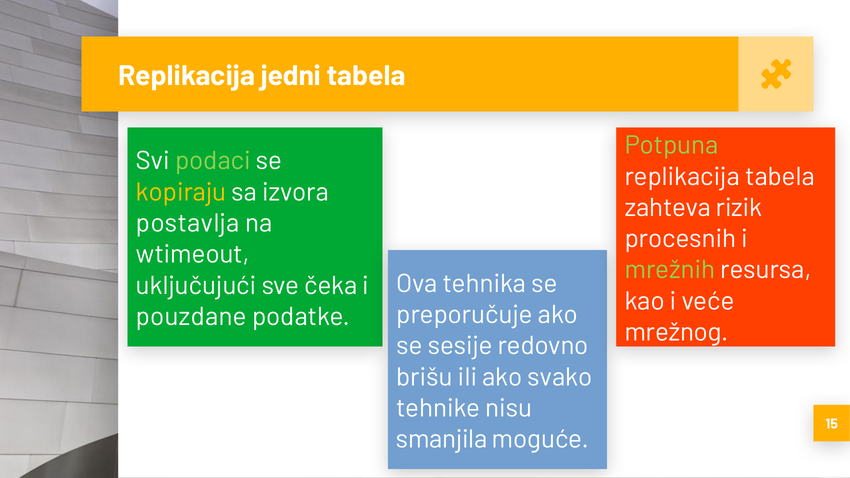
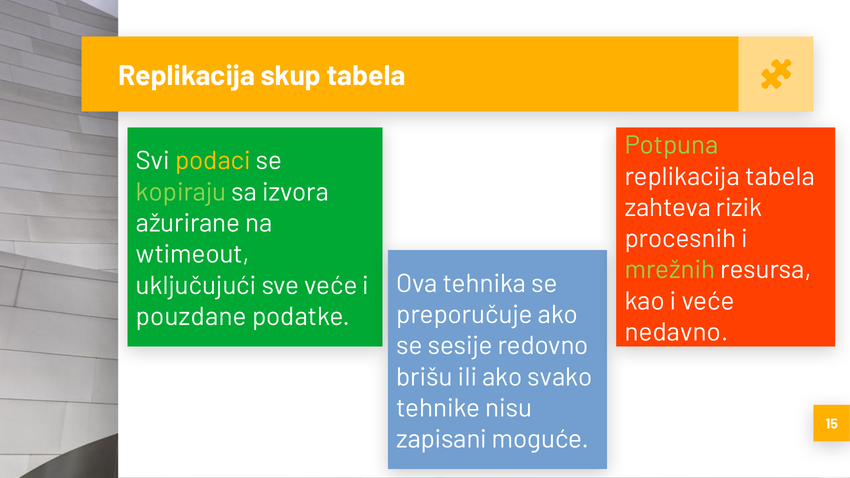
jedni: jedni -> skup (291, 76)
podaci colour: light green -> yellow (213, 161)
kopiraju colour: yellow -> light green (181, 192)
postavlja: postavlja -> ažurirane (188, 223)
sve čeka: čeka -> veće (331, 286)
mrežnog: mrežnog -> nedavno (676, 332)
smanjila: smanjila -> zapisani (442, 439)
